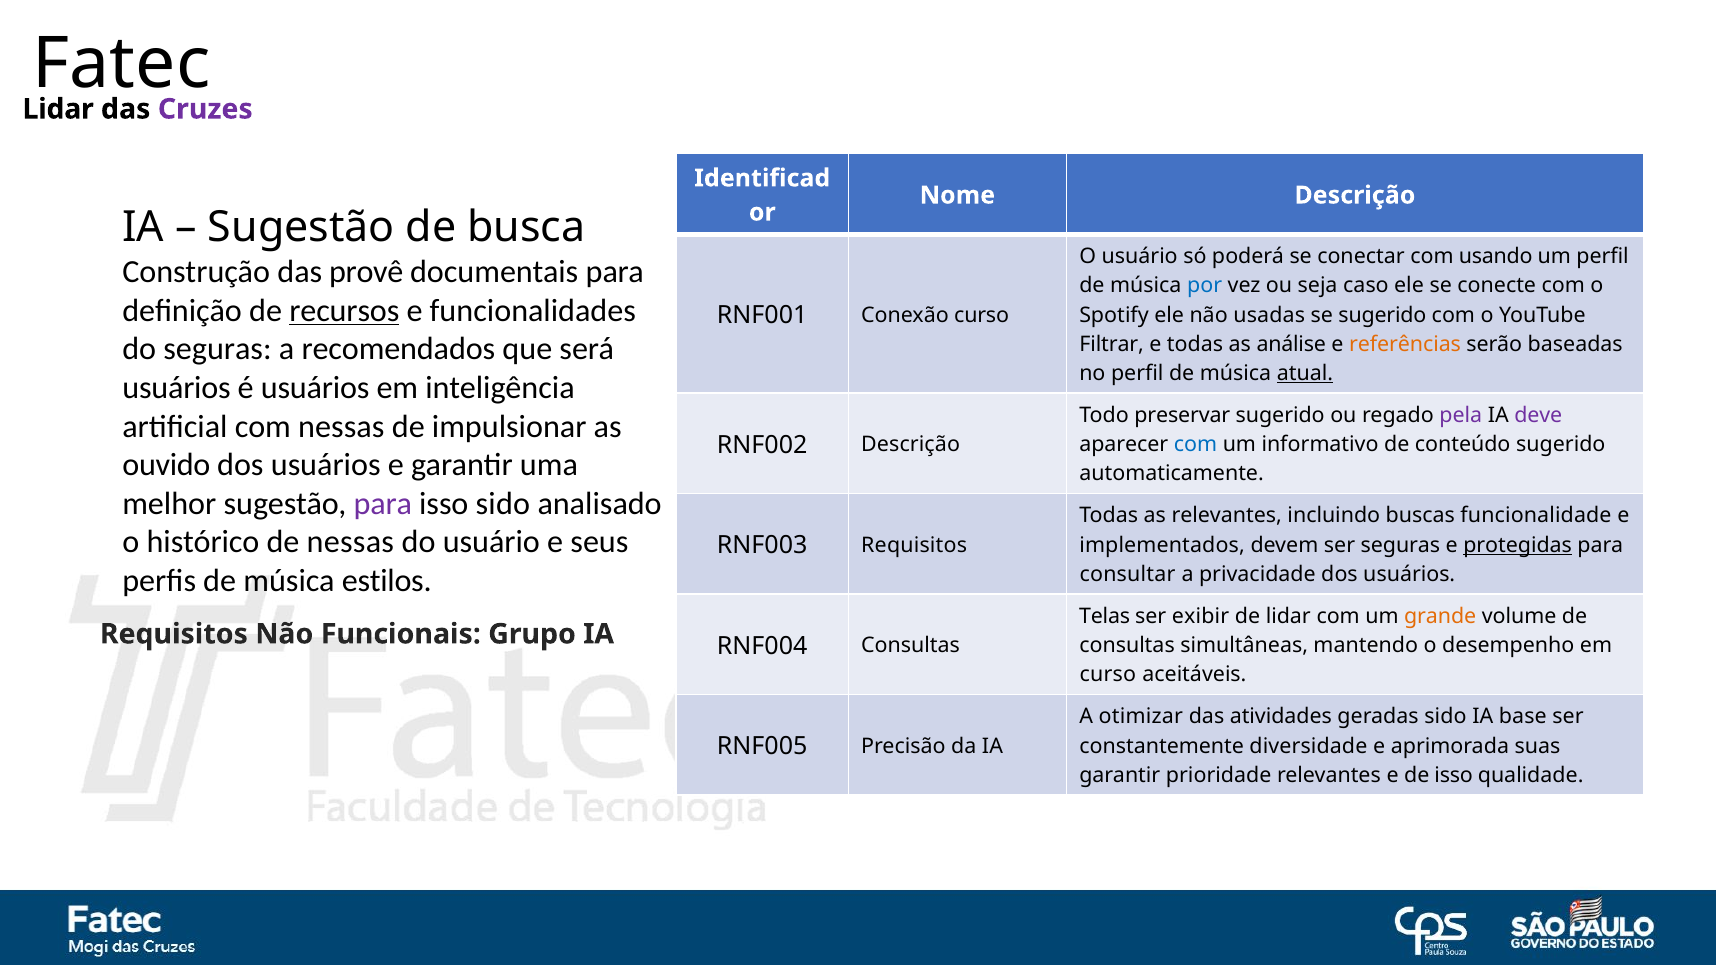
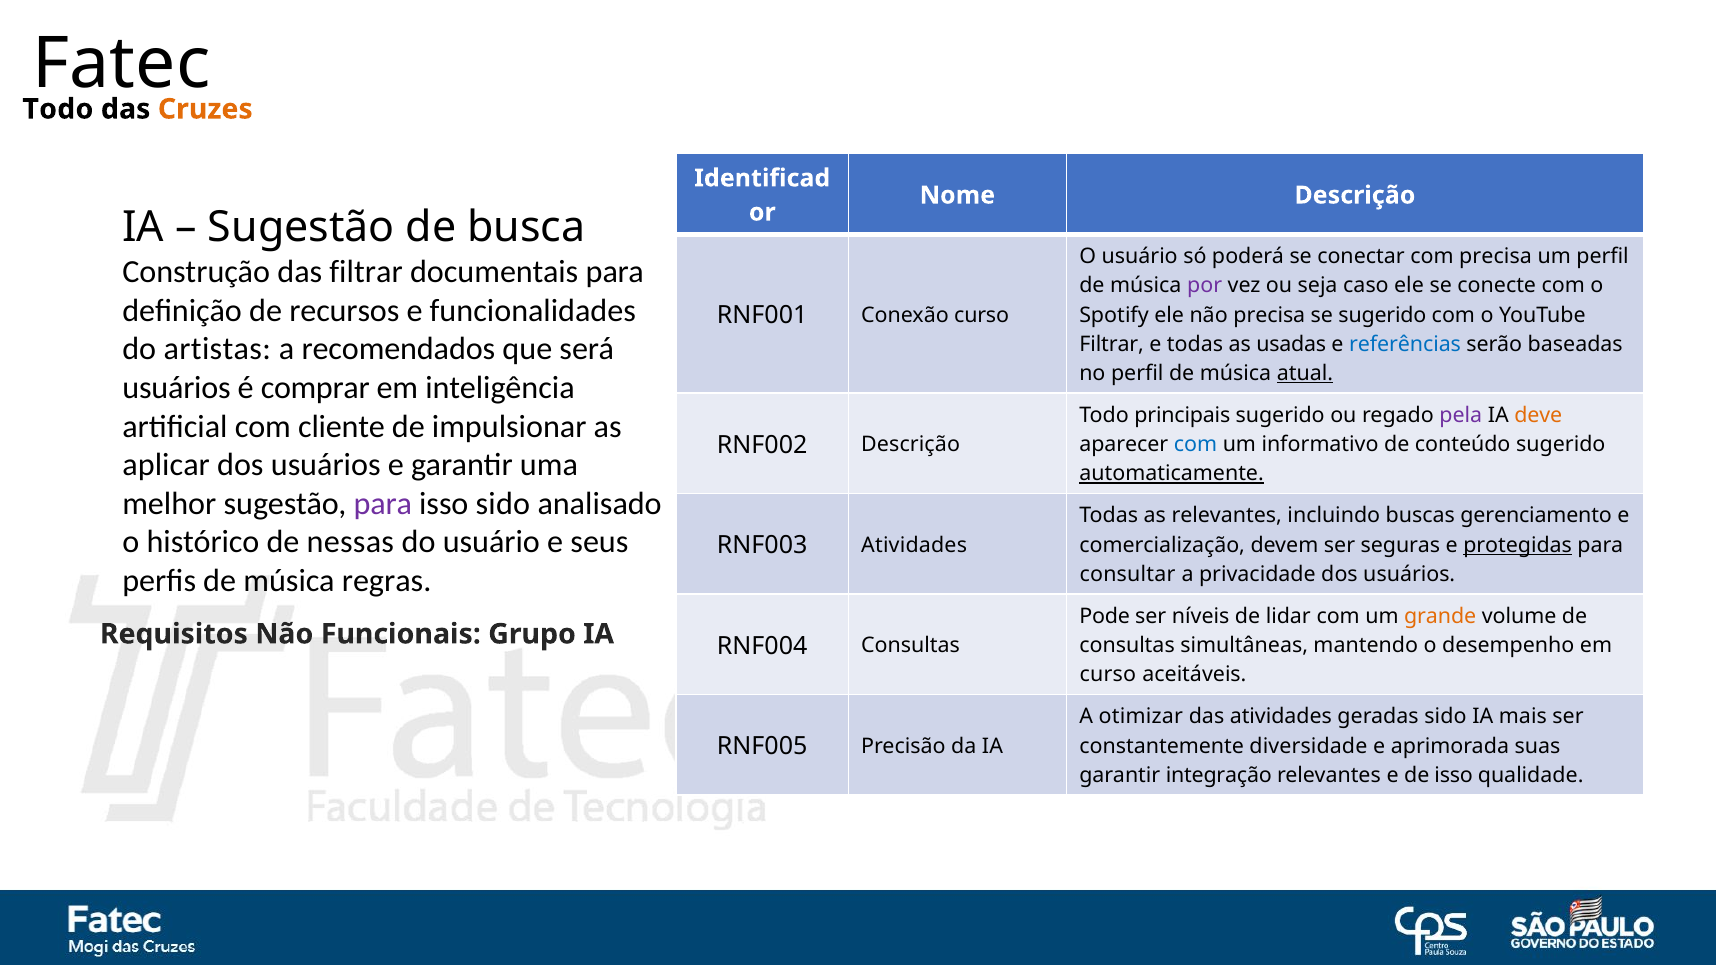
Lidar: Lidar -> Todo (58, 109)
Cruzes colour: purple -> orange (205, 109)
com usando: usando -> precisa (1496, 257)
das provê: provê -> filtrar (366, 272)
por colour: blue -> purple (1205, 286)
recursos underline: present -> none (344, 311)
não usadas: usadas -> precisa (1269, 315)
do seguras: seguras -> artistas (217, 349)
análise: análise -> usadas (1291, 344)
referências colour: orange -> blue (1405, 344)
é usuários: usuários -> comprar (315, 388)
preservar: preservar -> principais (1182, 416)
deve colour: purple -> orange (1538, 416)
com nessas: nessas -> cliente (342, 427)
ouvido: ouvido -> aplicar (166, 465)
automaticamente underline: none -> present (1172, 474)
funcionalidade: funcionalidade -> gerenciamento (1536, 516)
RNF003 Requisitos: Requisitos -> Atividades (914, 545)
implementados: implementados -> comercialização (1162, 545)
estilos: estilos -> regras (387, 581)
Telas: Telas -> Pode (1105, 617)
exibir: exibir -> níveis (1201, 617)
base: base -> mais (1523, 717)
prioridade: prioridade -> integração (1219, 775)
